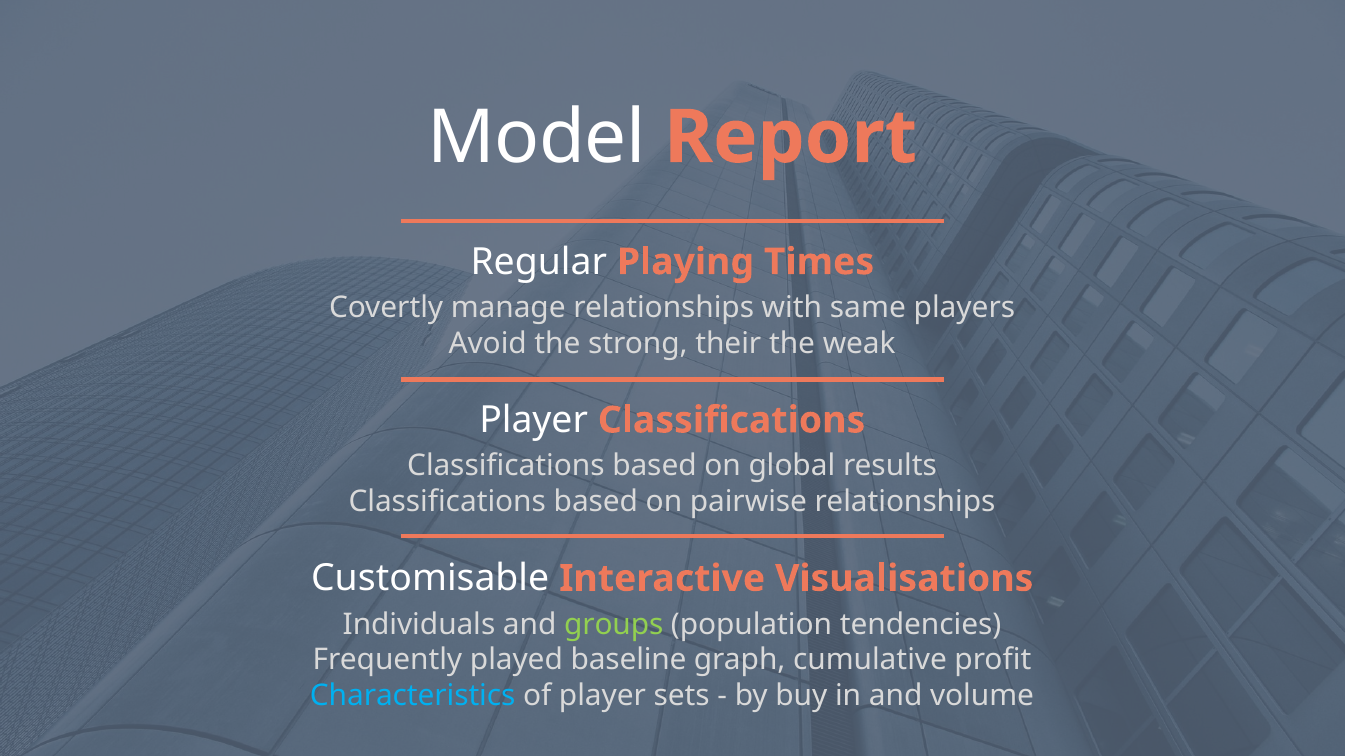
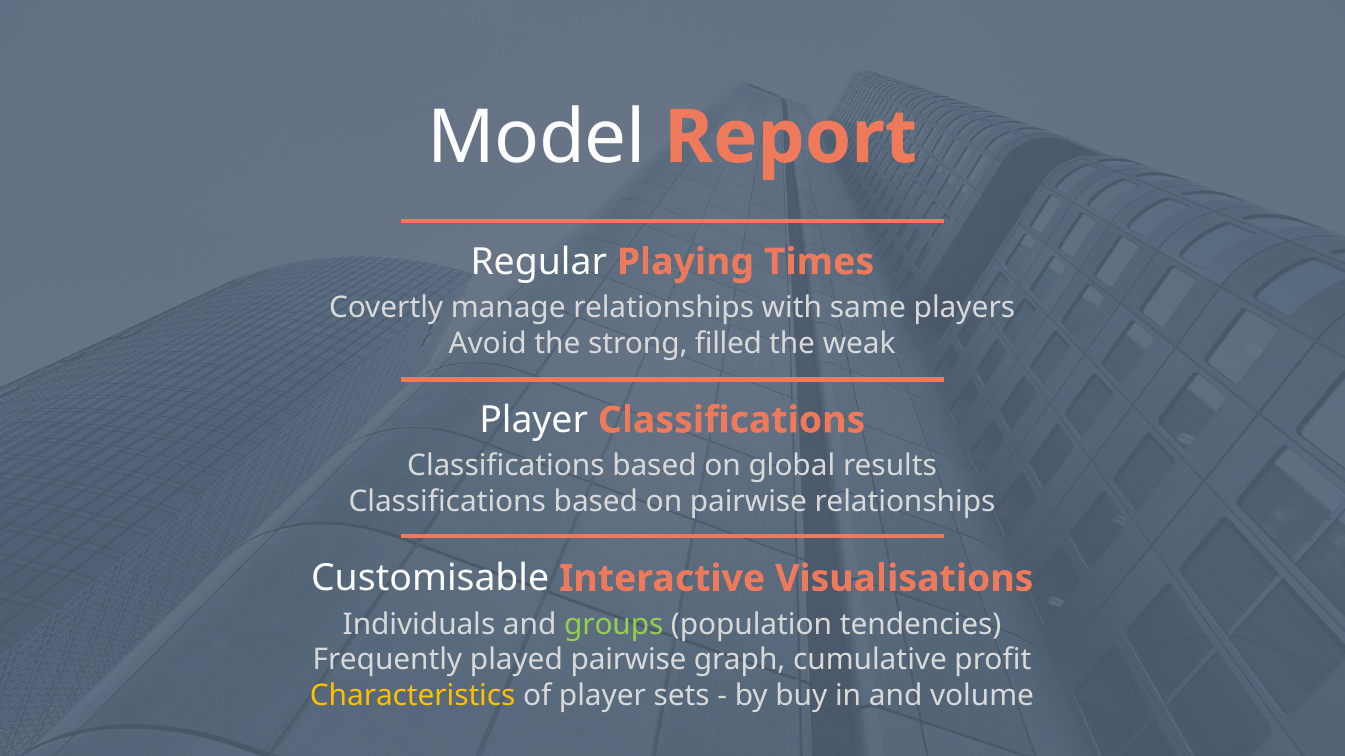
their: their -> filled (728, 344)
played baseline: baseline -> pairwise (629, 661)
Characteristics colour: light blue -> yellow (413, 696)
